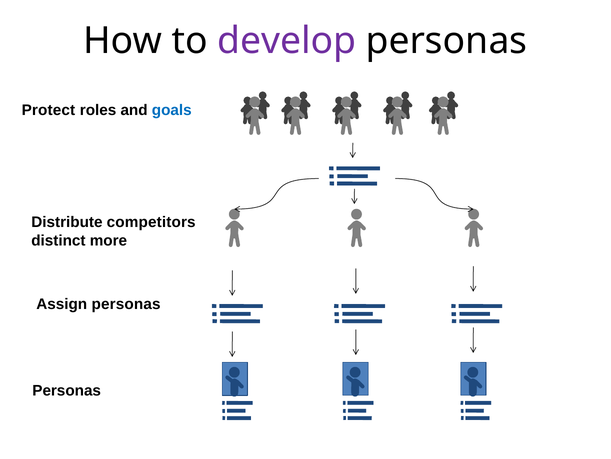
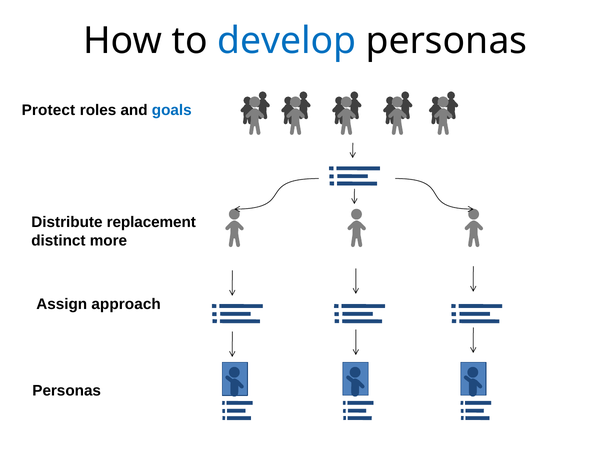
develop colour: purple -> blue (287, 41)
competitors: competitors -> replacement (151, 222)
Assign personas: personas -> approach (126, 303)
